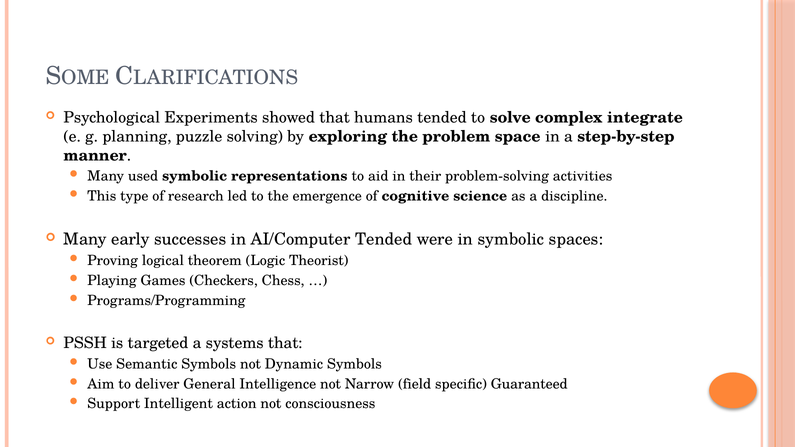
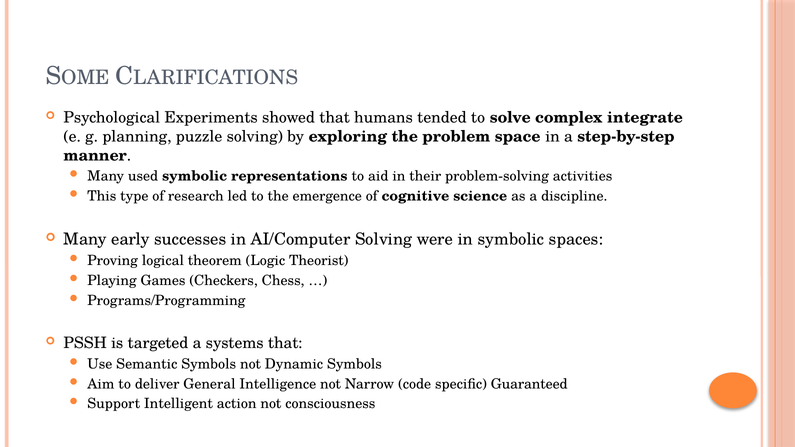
AI/Computer Tended: Tended -> Solving (384, 240)
field: field -> code (415, 384)
